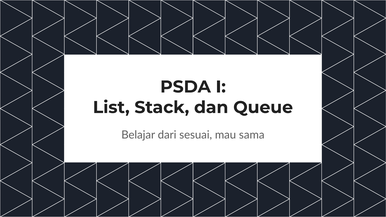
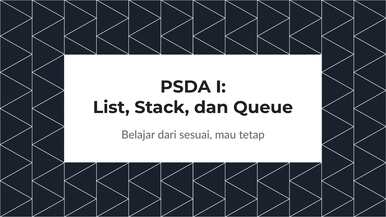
sama: sama -> tetap (252, 135)
